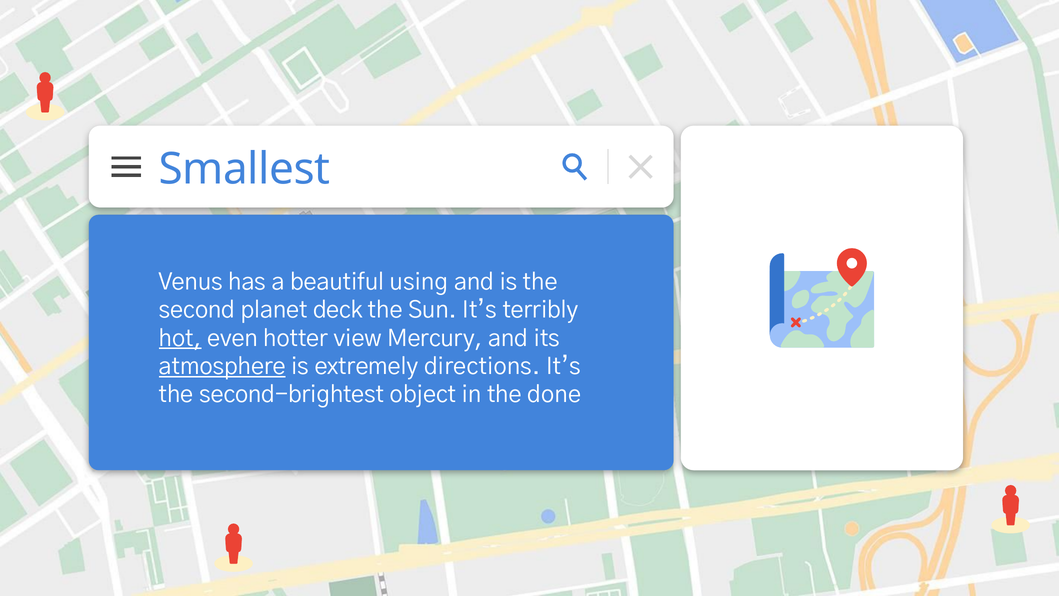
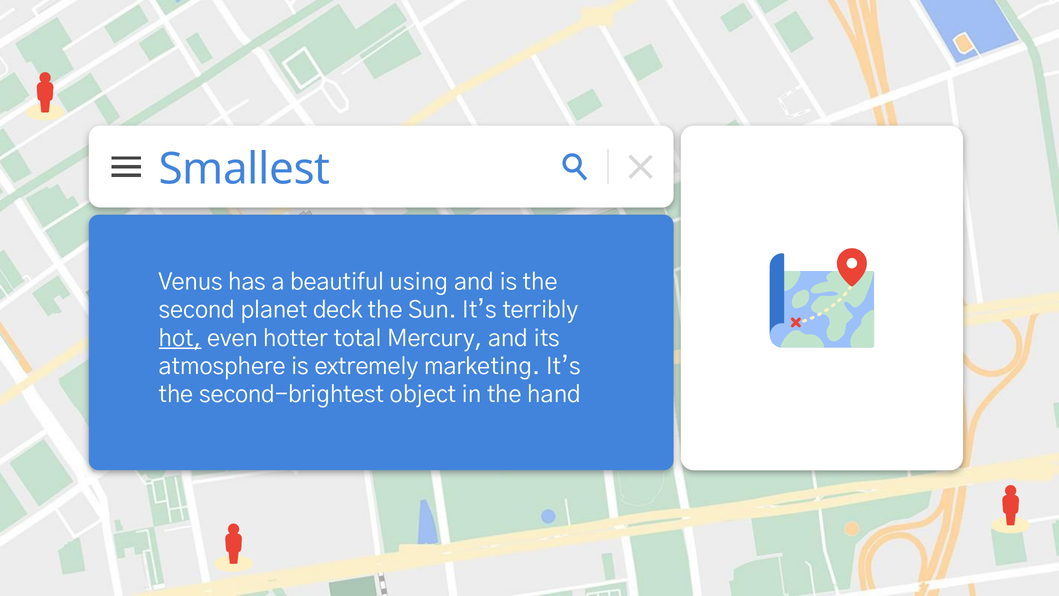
view: view -> total (358, 338)
atmosphere underline: present -> none (222, 366)
directions: directions -> marketing (482, 366)
done: done -> hand (554, 395)
